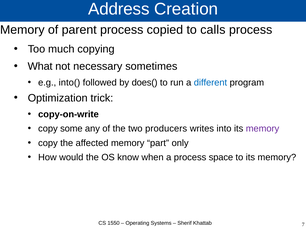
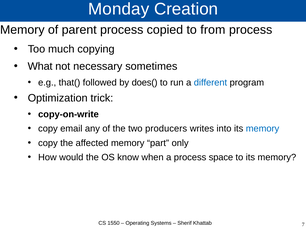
Address: Address -> Monday (119, 9)
calls: calls -> from (213, 30)
into(: into( -> that( (69, 83)
some: some -> email (71, 129)
memory colour: purple -> blue (263, 129)
